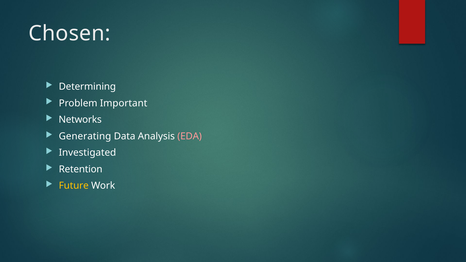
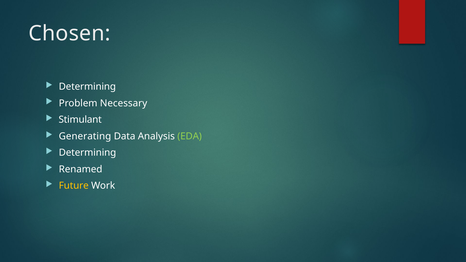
Important: Important -> Necessary (124, 103)
Networks: Networks -> Stimulant (80, 120)
EDA colour: pink -> light green (190, 136)
Investigated: Investigated -> Determining (87, 153)
Retention: Retention -> Renamed (81, 169)
